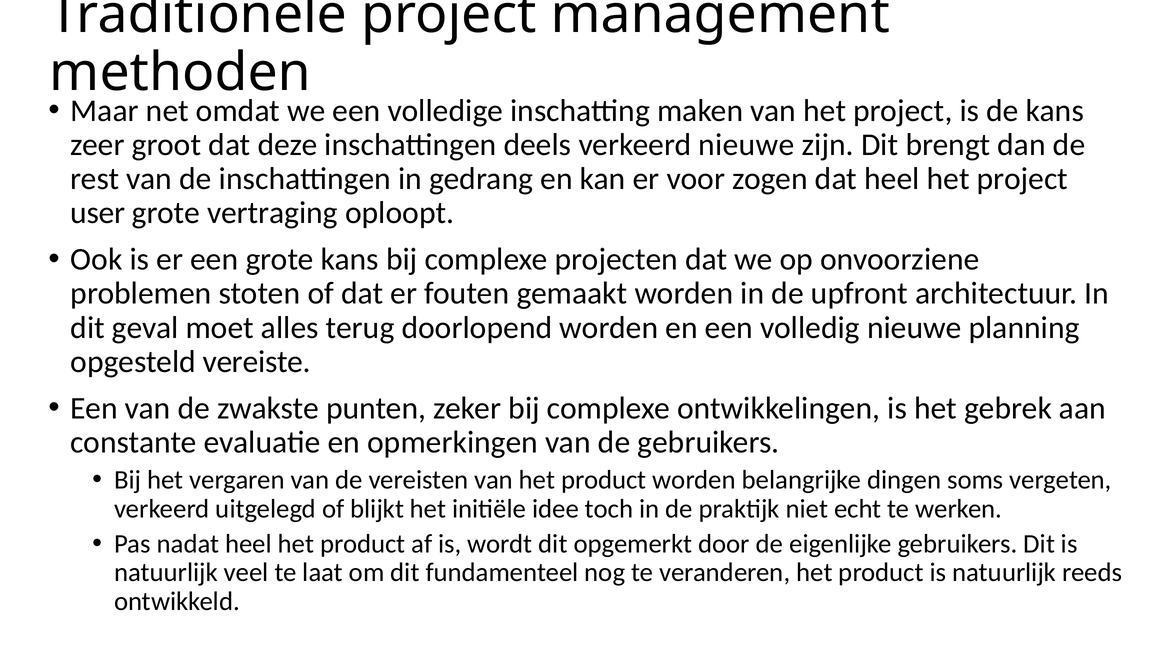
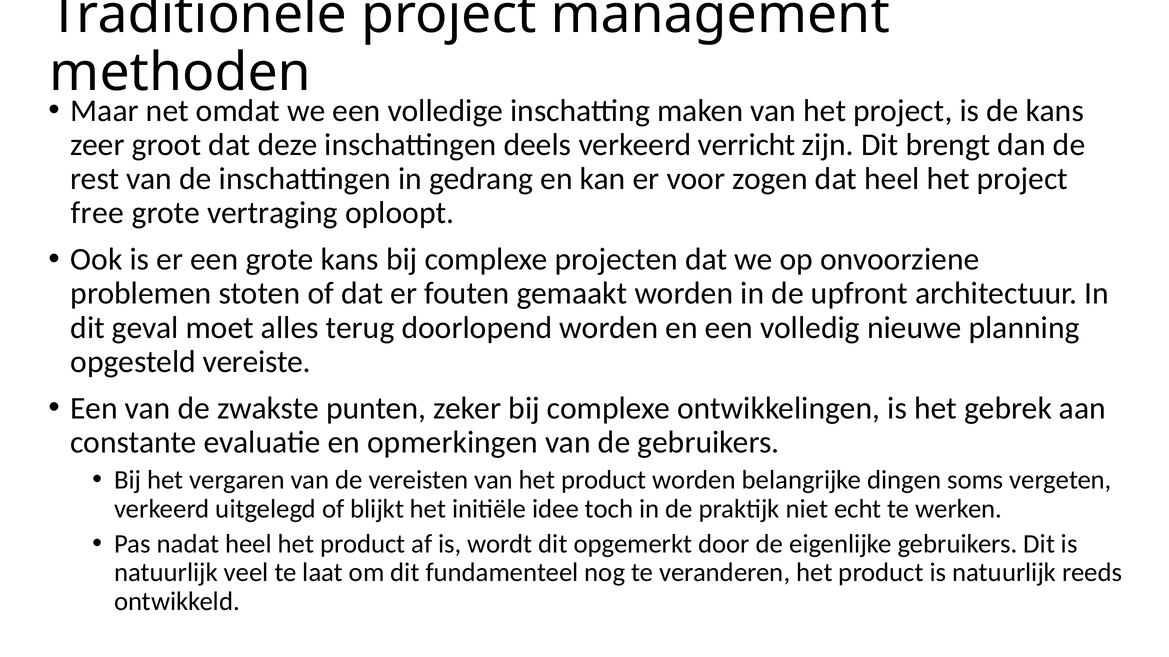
verkeerd nieuwe: nieuwe -> verricht (747, 145)
user: user -> free (97, 213)
